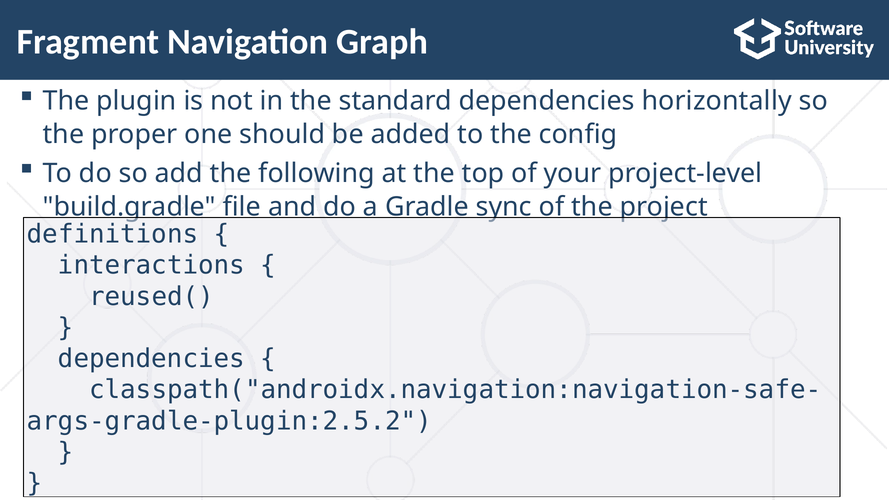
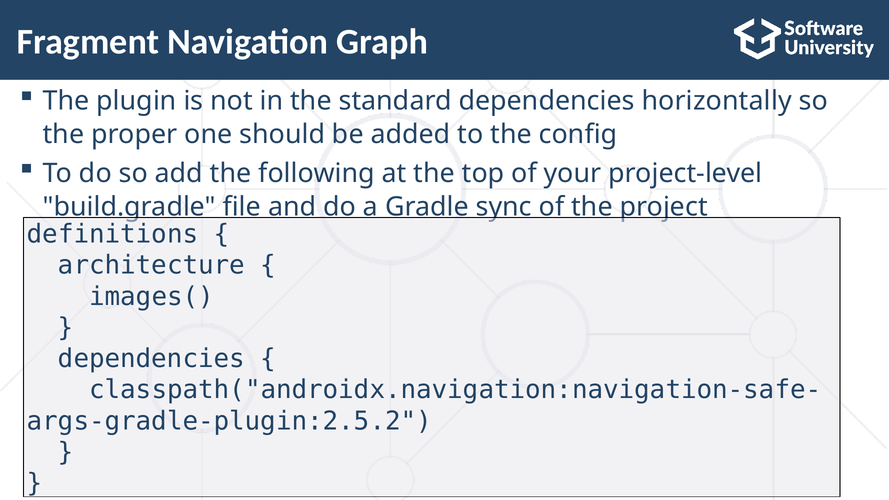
interactions: interactions -> architecture (151, 265)
reused(: reused( -> images( (152, 297)
